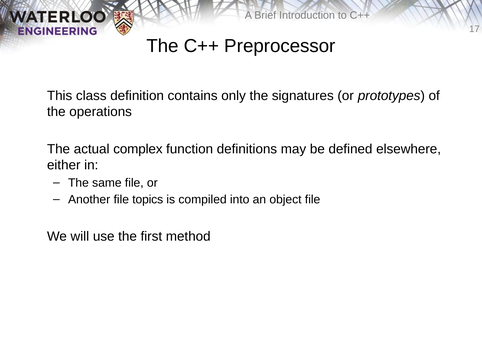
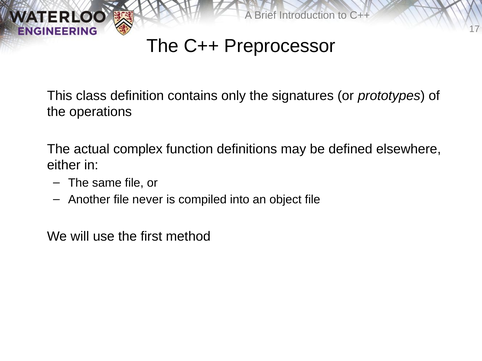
topics: topics -> never (148, 200)
